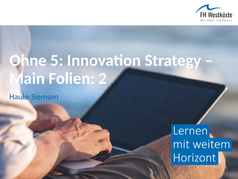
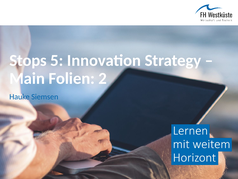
Ohne: Ohne -> Stops (28, 60)
